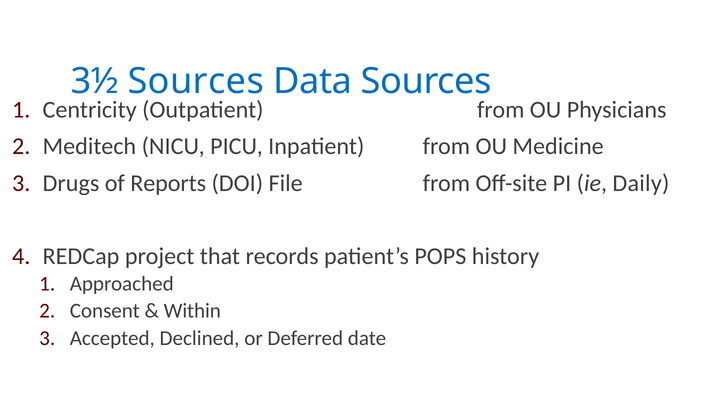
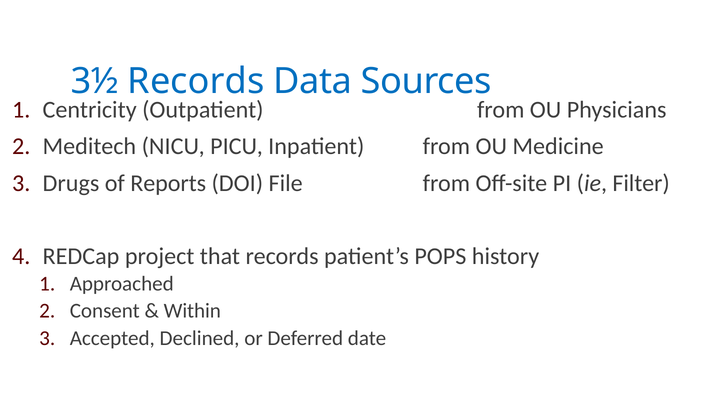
3½ Sources: Sources -> Records (196, 81)
Daily: Daily -> Filter (641, 183)
